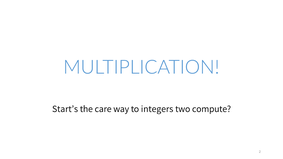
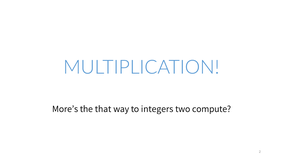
Start’s: Start’s -> More’s (65, 109)
care: care -> that (103, 109)
